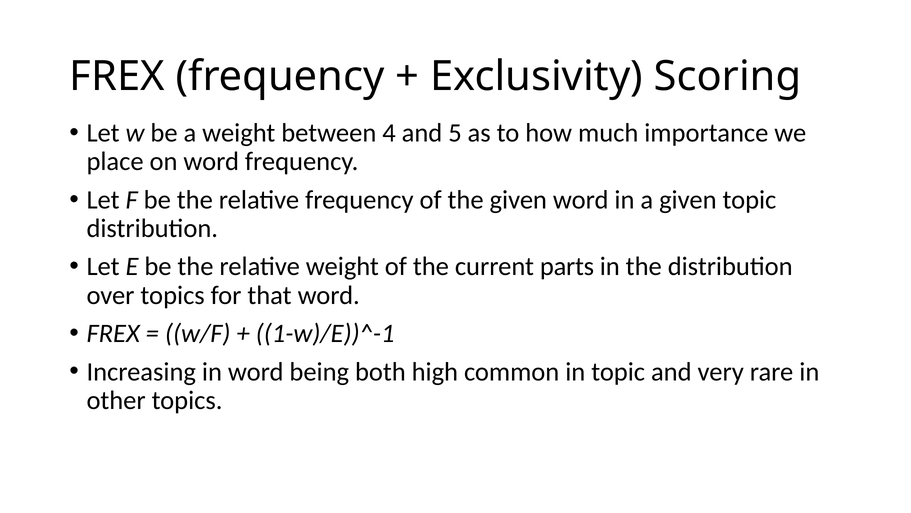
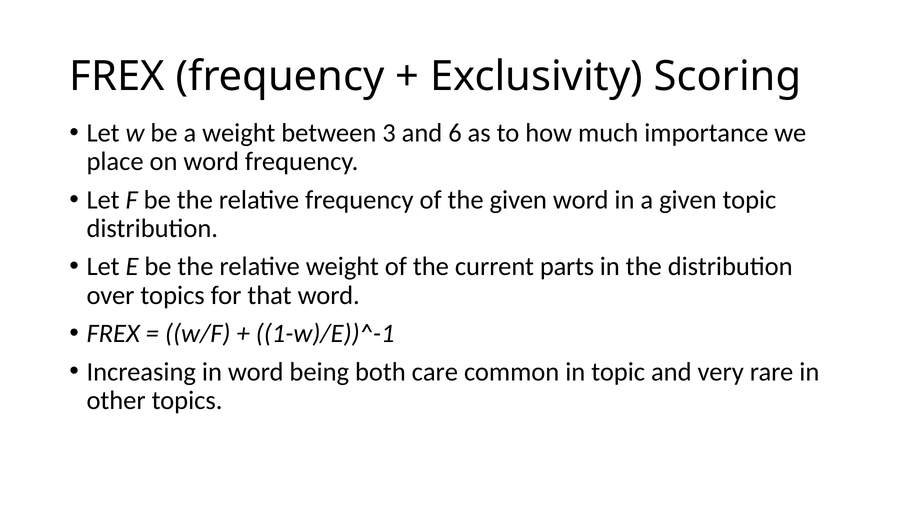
4: 4 -> 3 (389, 133)
5: 5 -> 6 (455, 133)
high: high -> care (435, 371)
